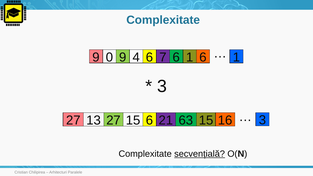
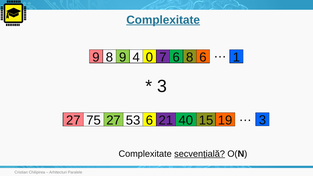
Complexitate underline: none -> present (163, 20)
9 0: 0 -> 8 (109, 57)
4 6: 6 -> 0 (150, 57)
7 6 1: 1 -> 8 (190, 57)
13: 13 -> 75 (94, 120)
27 15: 15 -> 53 (133, 120)
63: 63 -> 40 (186, 120)
16: 16 -> 19 (225, 120)
